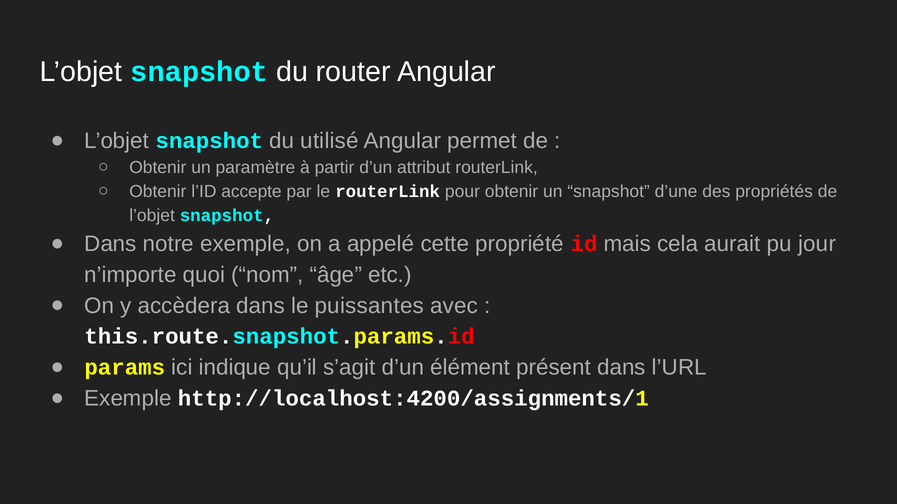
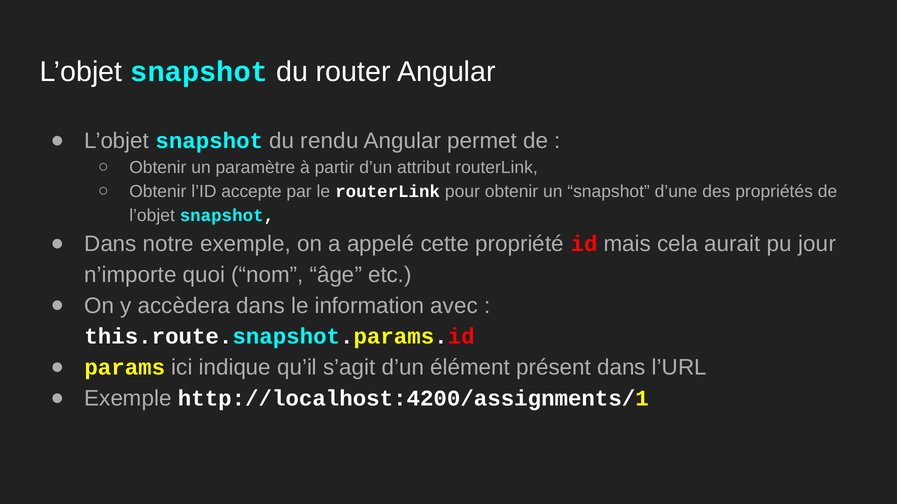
utilisé: utilisé -> rendu (330, 141)
puissantes: puissantes -> information (370, 306)
